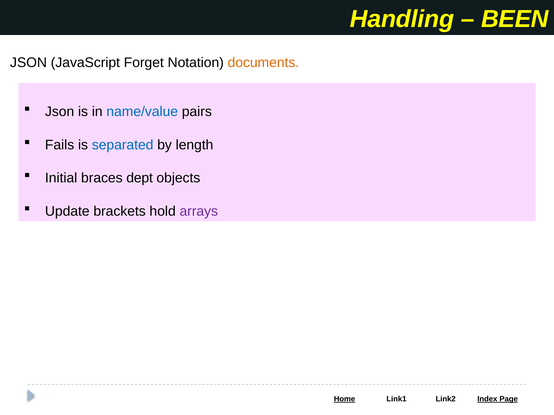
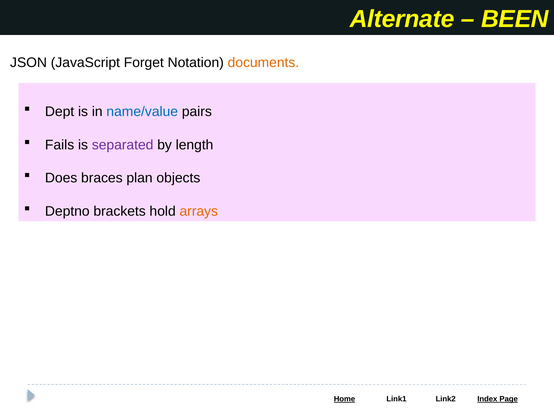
Handling: Handling -> Alternate (402, 19)
Json: Json -> Dept (60, 112)
separated colour: blue -> purple (123, 145)
Initial: Initial -> Does (61, 178)
dept: dept -> plan (140, 178)
Update: Update -> Deptno (67, 211)
arrays colour: purple -> orange (199, 211)
